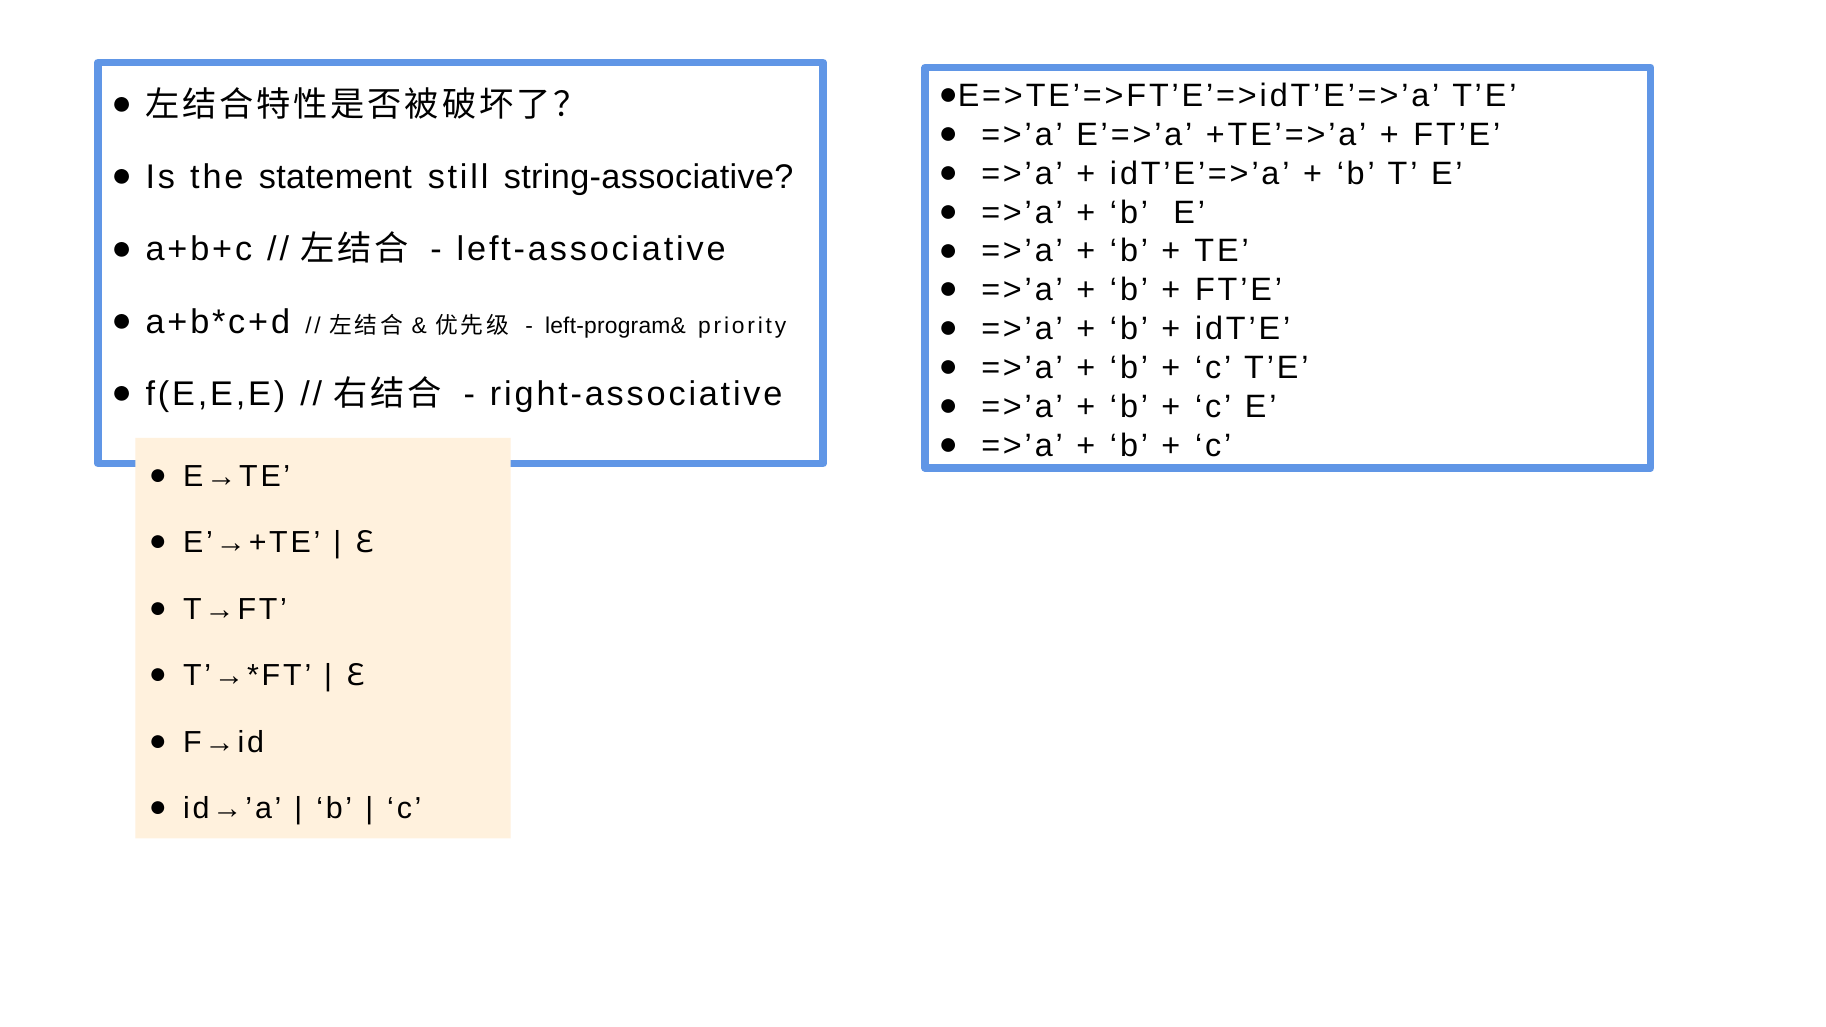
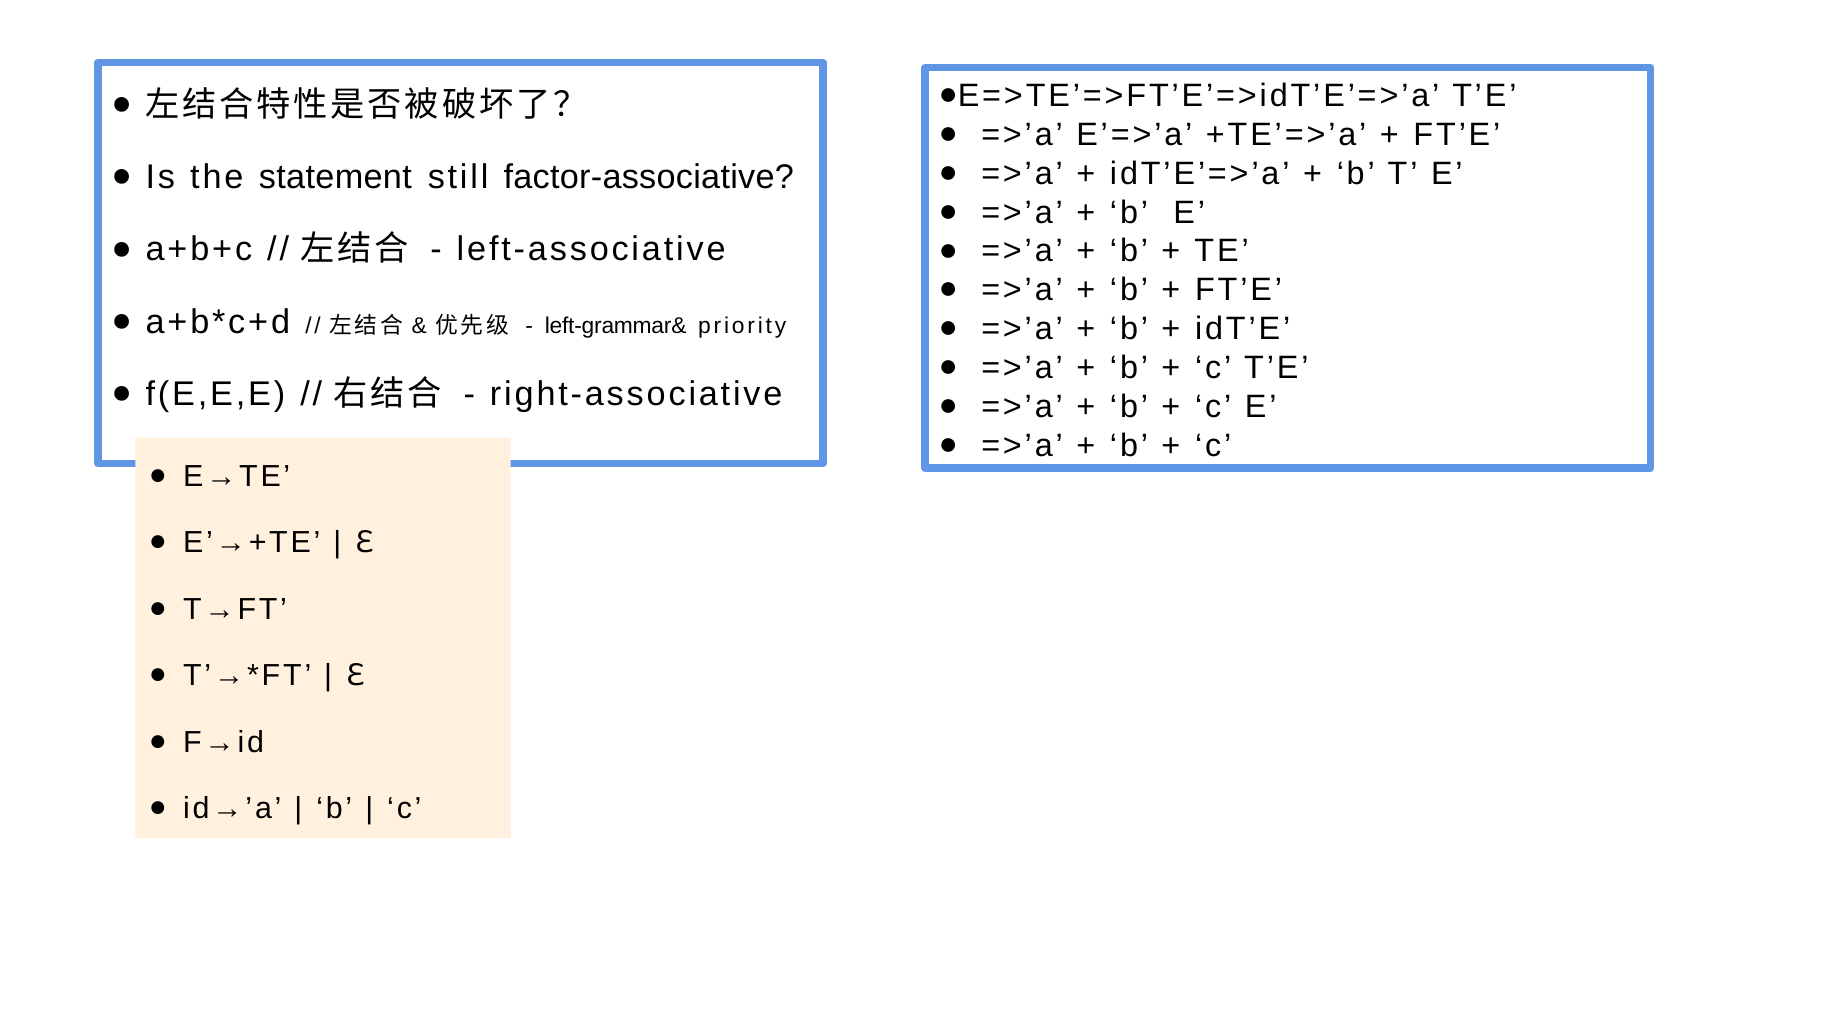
string-associative: string-associative -> factor-associative (649, 177)
left-program&: left-program& -> left-grammar& (616, 326)
